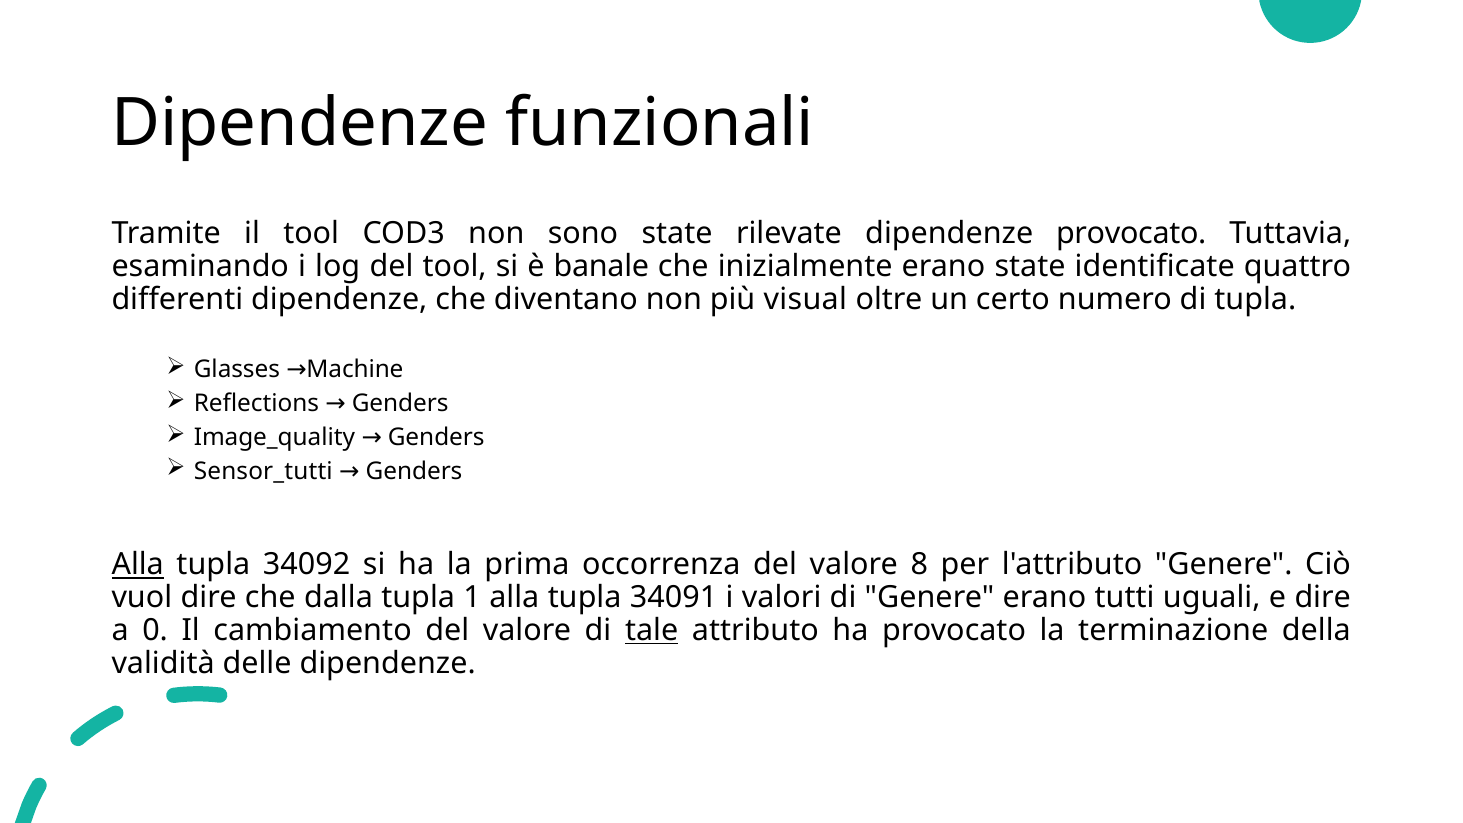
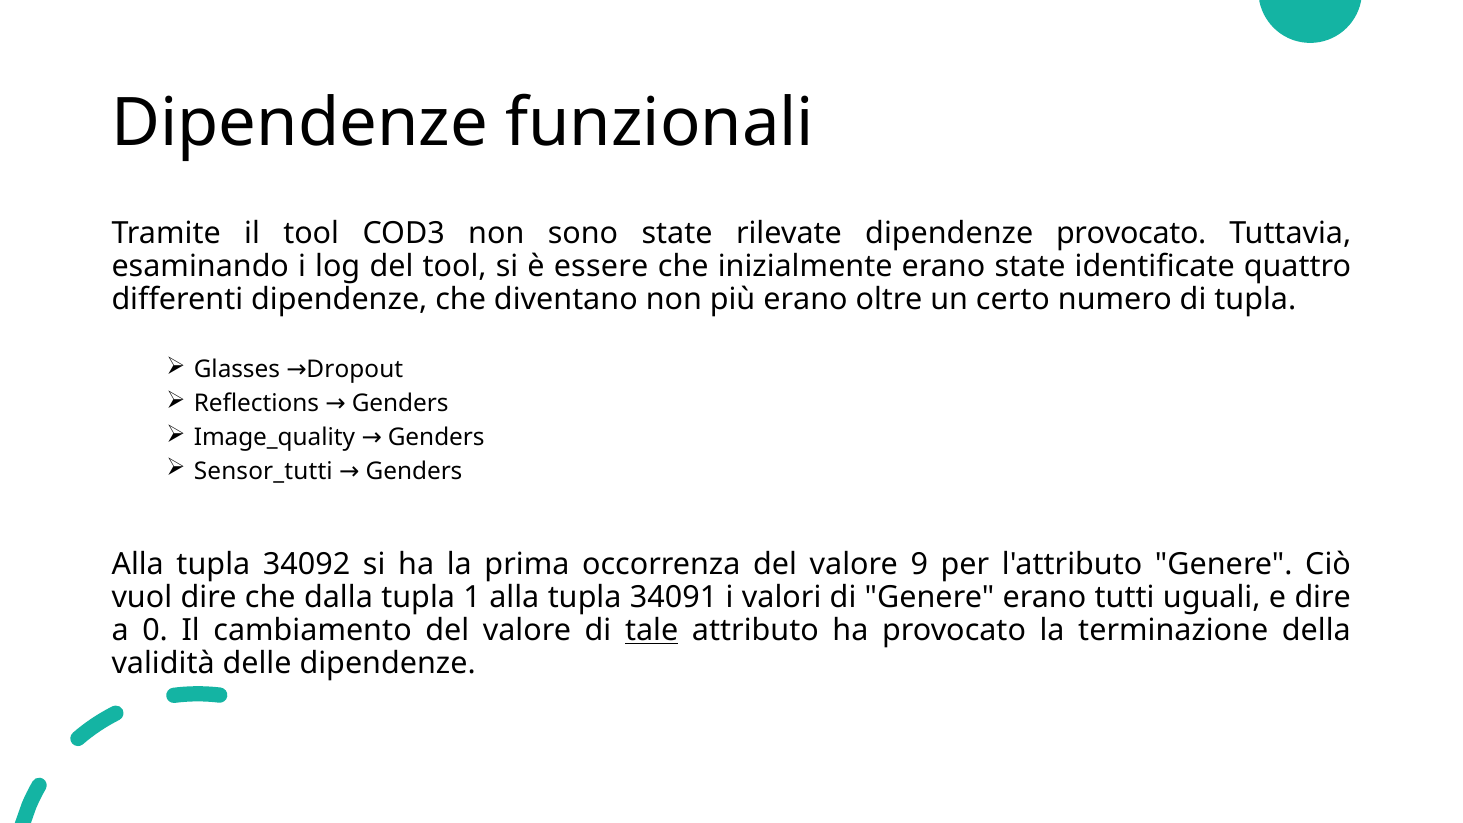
banale: banale -> essere (601, 266)
più visual: visual -> erano (805, 299)
Machine: Machine -> Dropout (355, 370)
Alla underline: present -> none (138, 564)
8: 8 -> 9 (919, 564)
